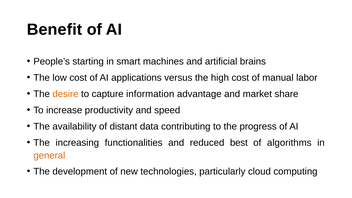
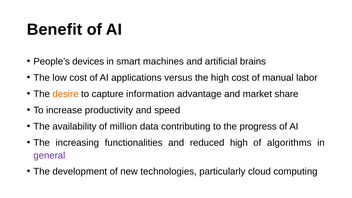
starting: starting -> devices (88, 62)
distant: distant -> million (123, 127)
reduced best: best -> high (239, 143)
general colour: orange -> purple (49, 155)
